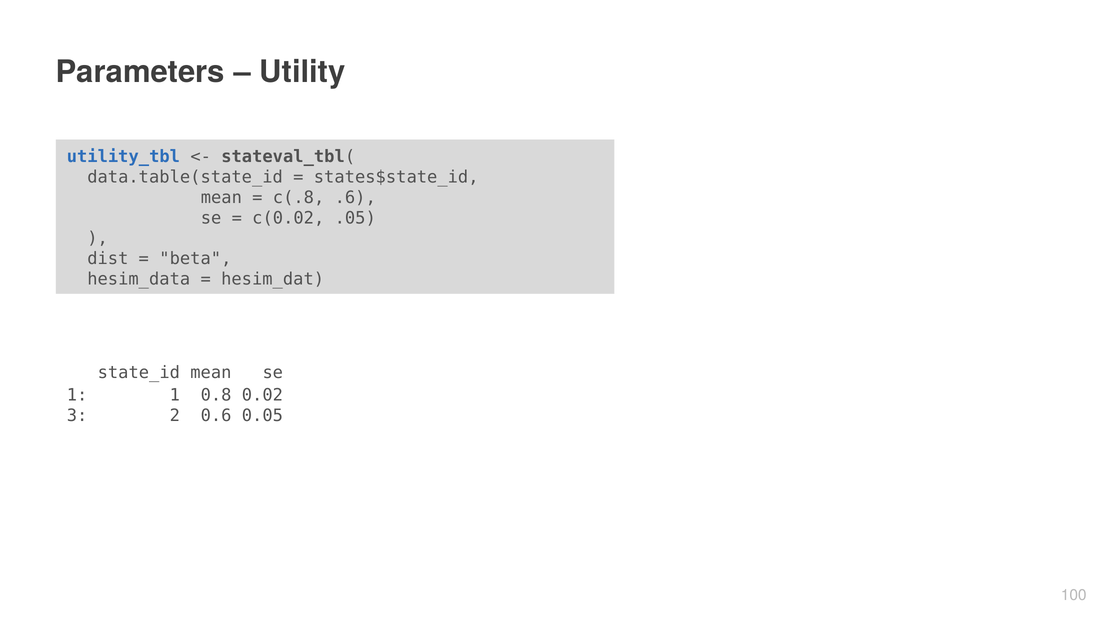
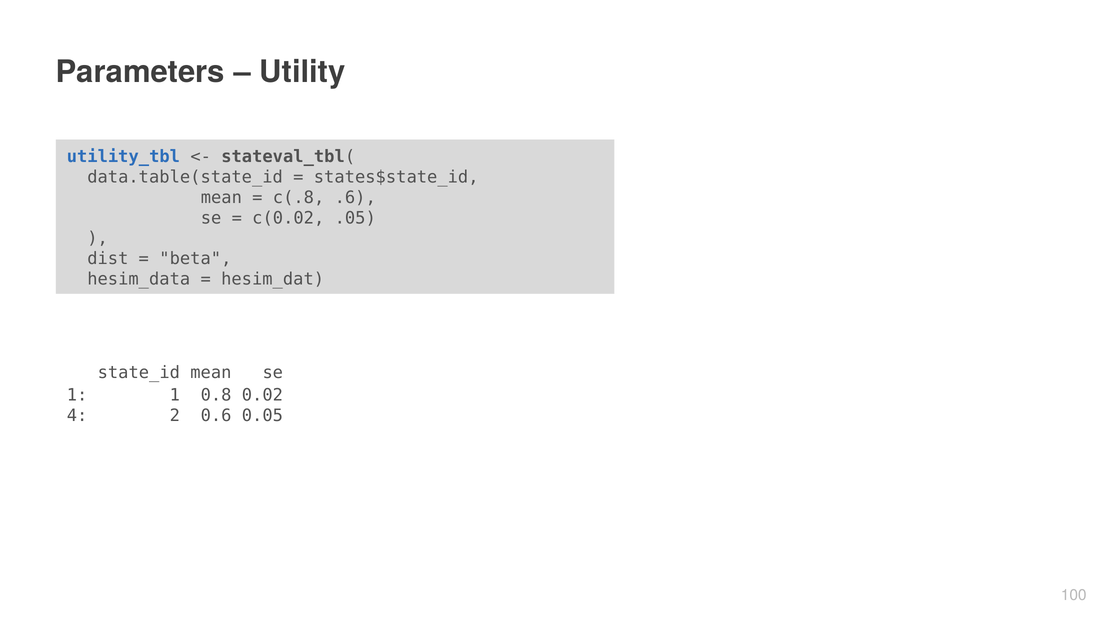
3: 3 -> 4 (77, 416)
